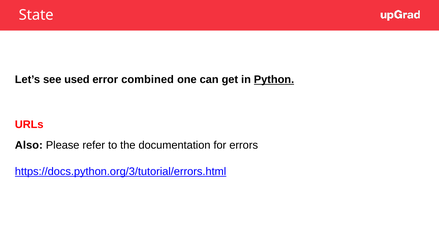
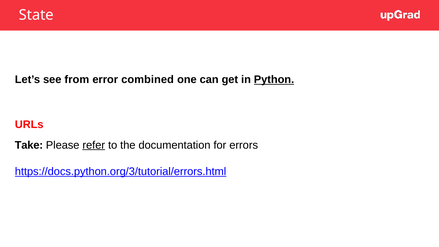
used: used -> from (77, 80)
Also: Also -> Take (29, 145)
refer underline: none -> present (94, 145)
